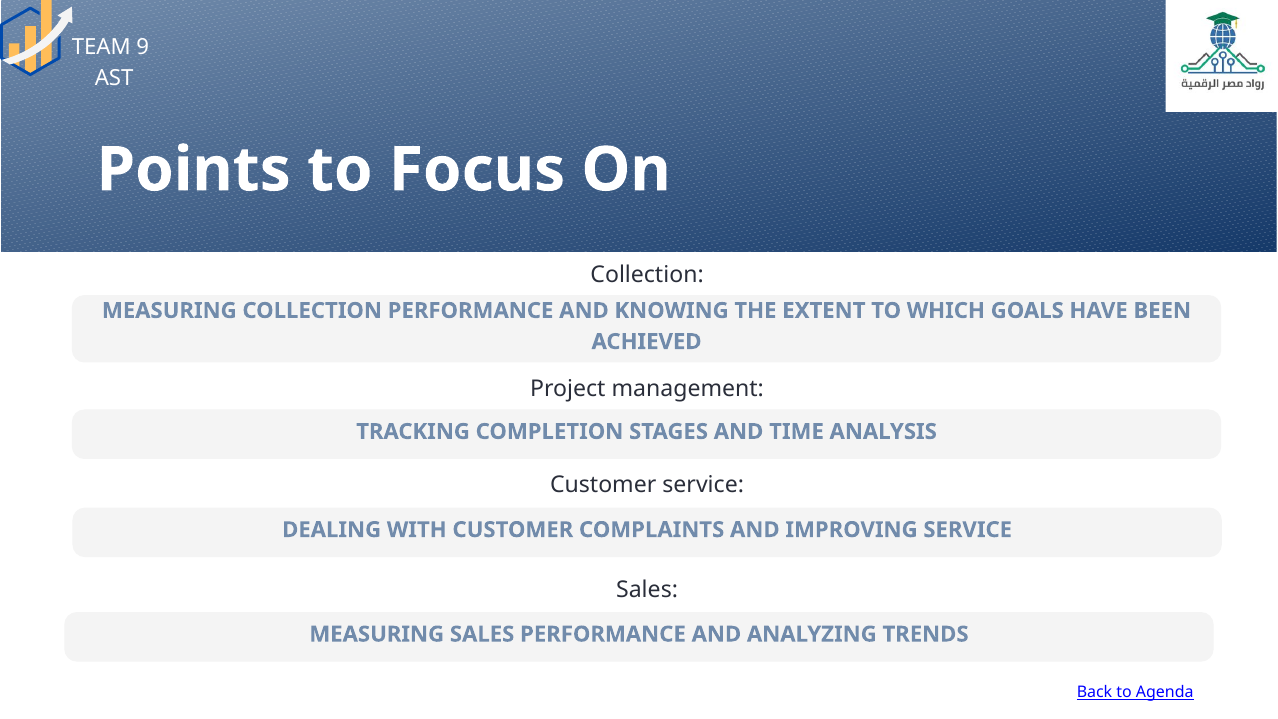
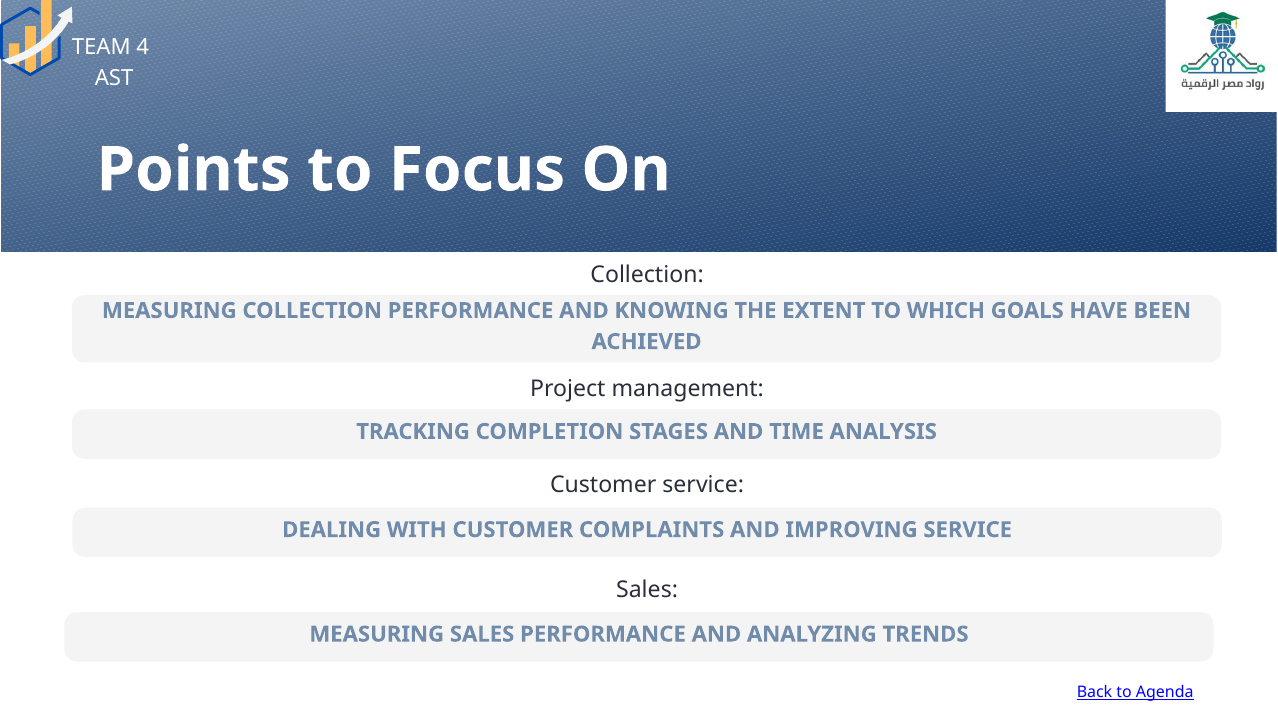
9: 9 -> 4 (143, 47)
